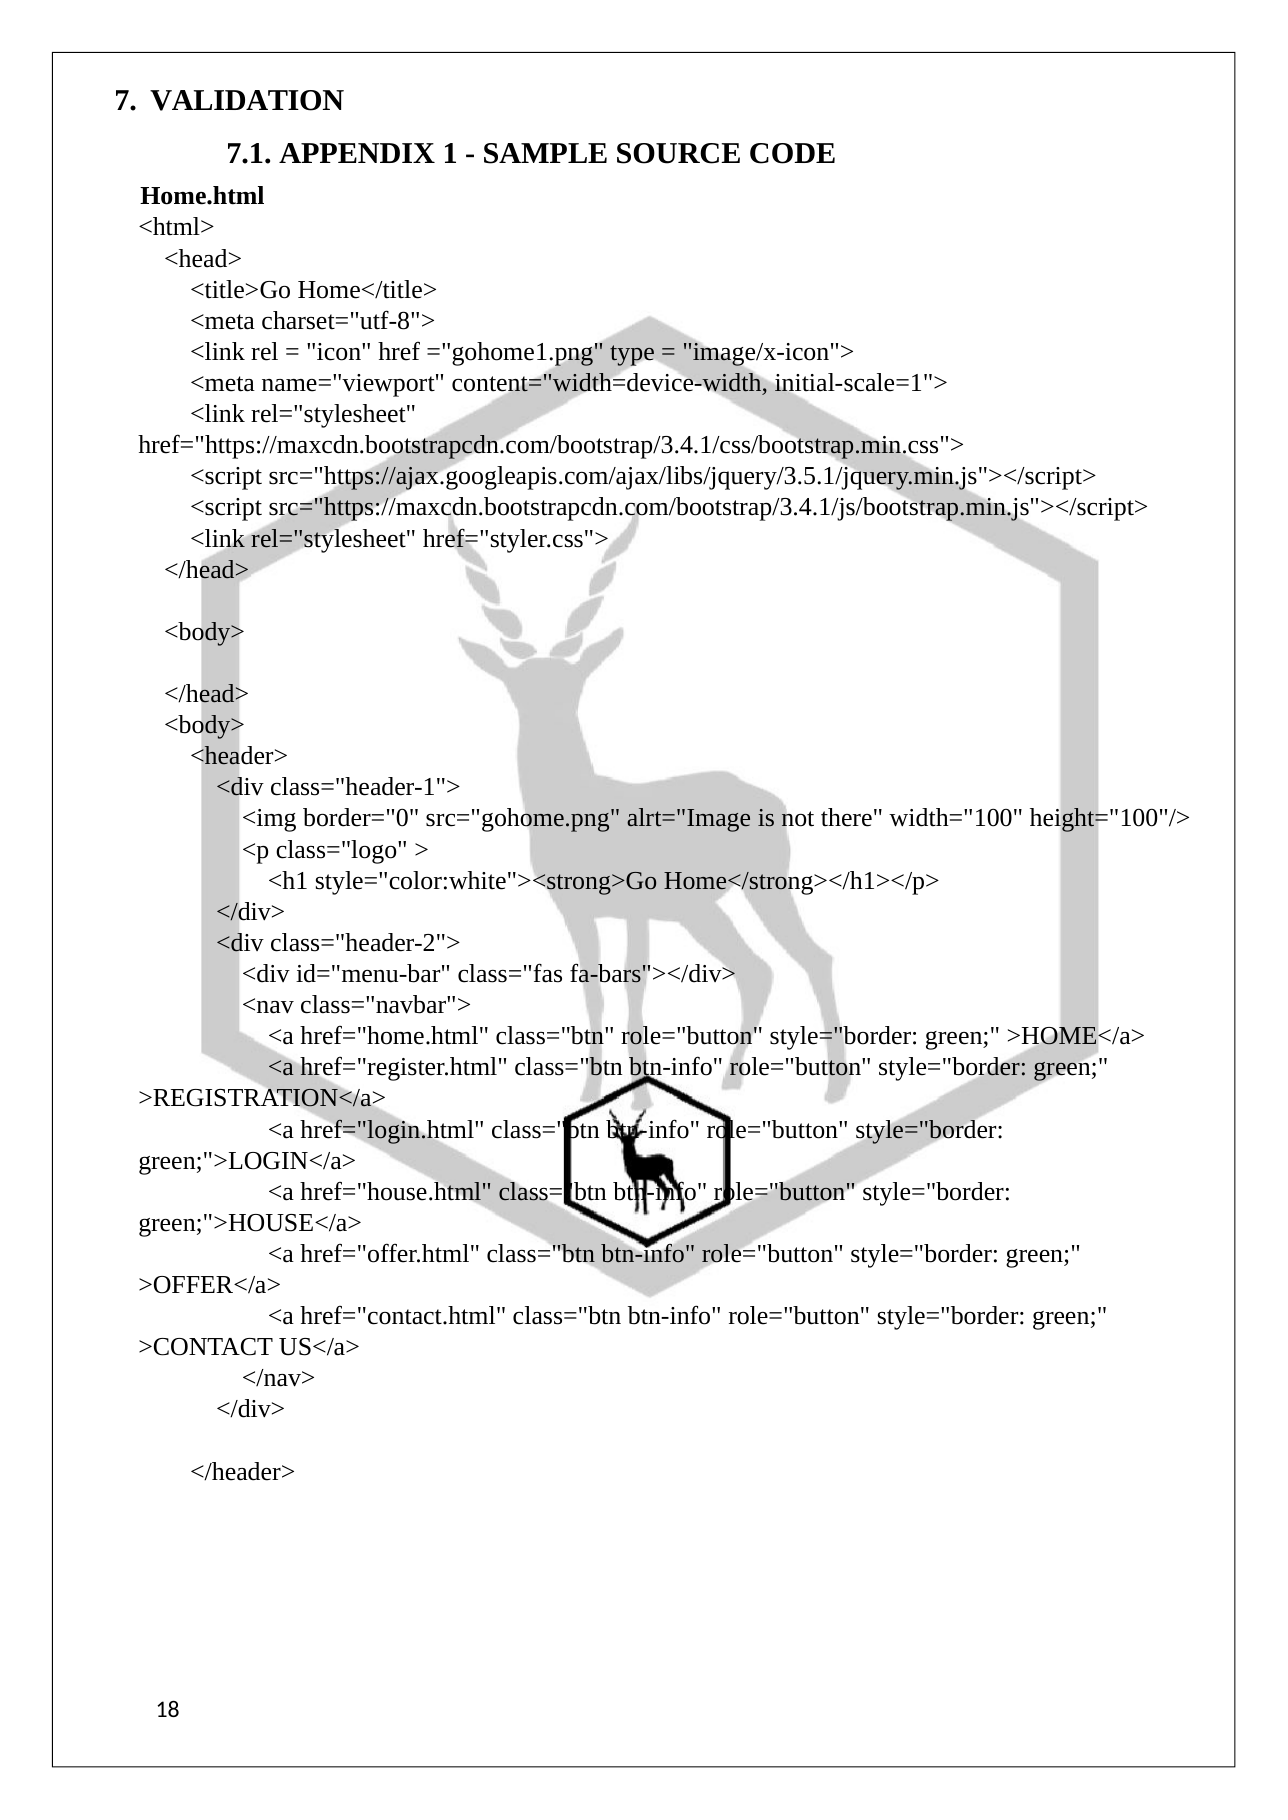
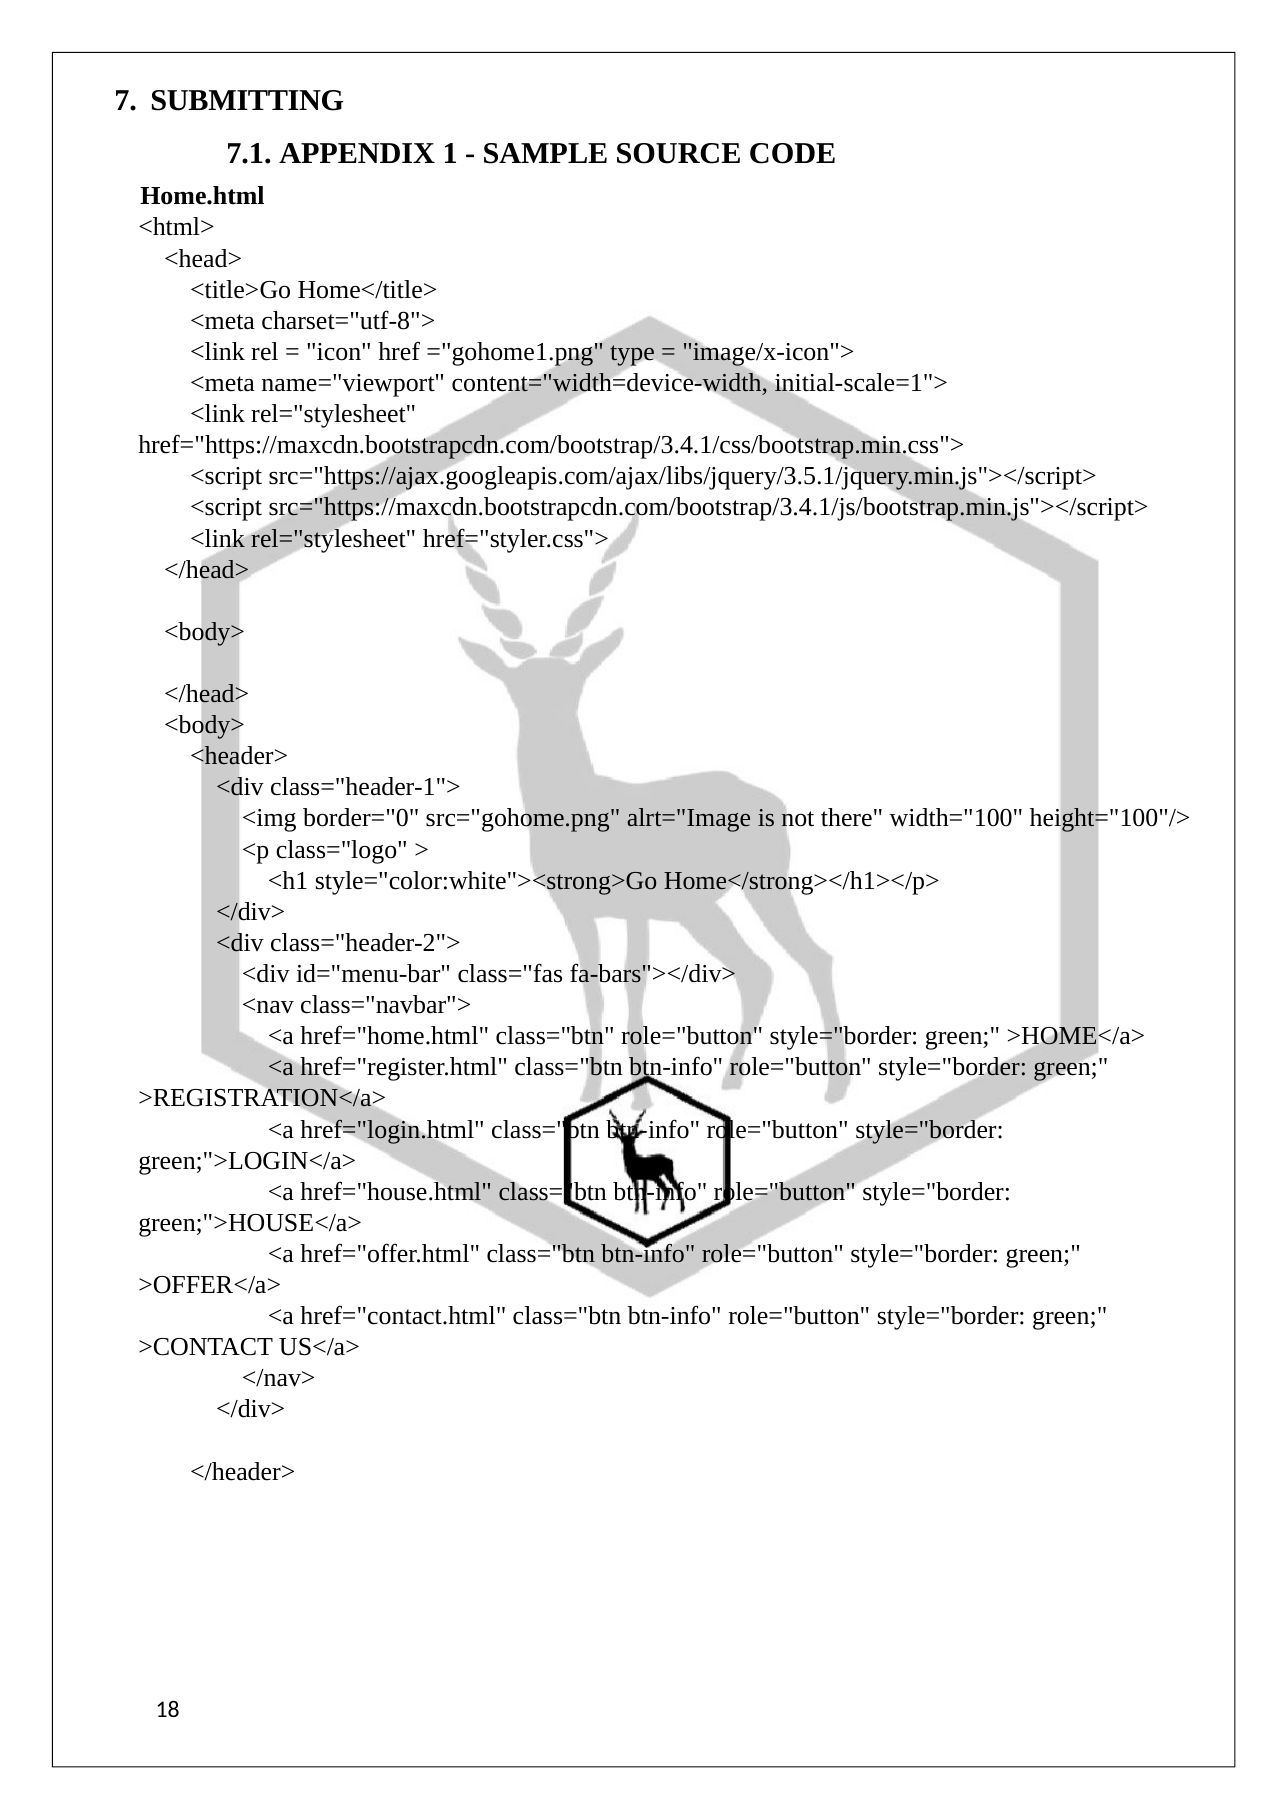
VALIDATION: VALIDATION -> SUBMITTING (247, 101)
